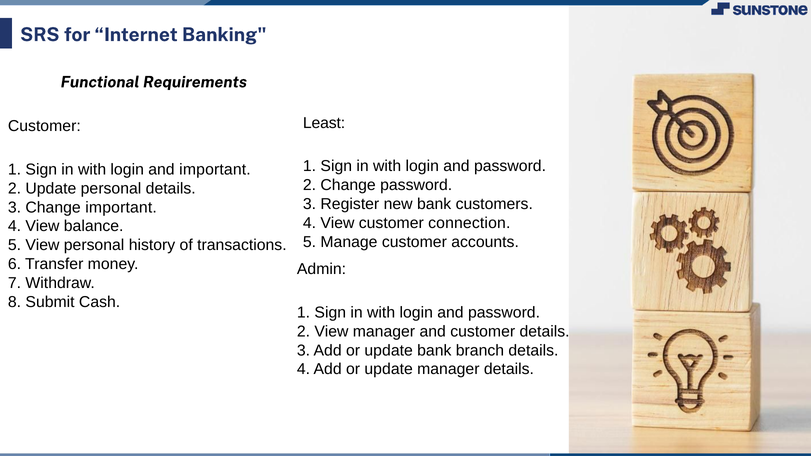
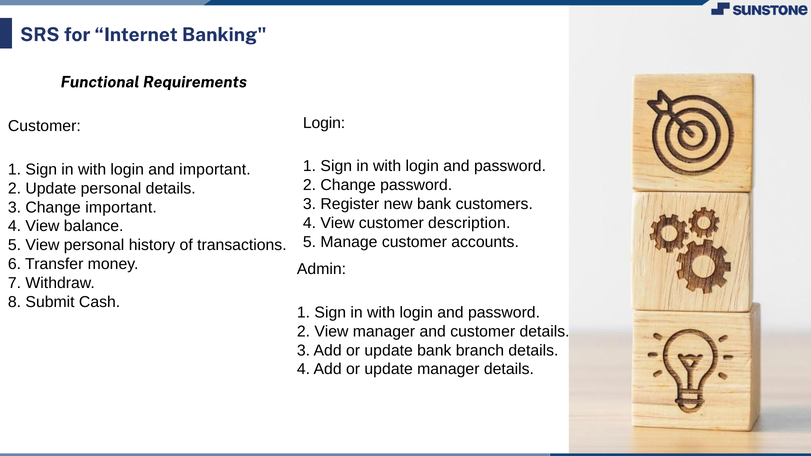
Least: Least -> Login (324, 123)
connection: connection -> description (469, 223)
